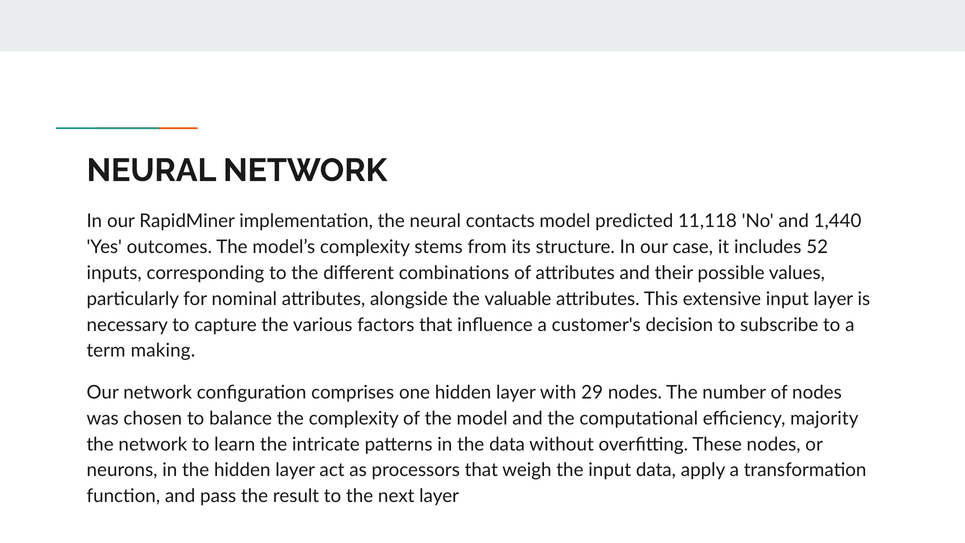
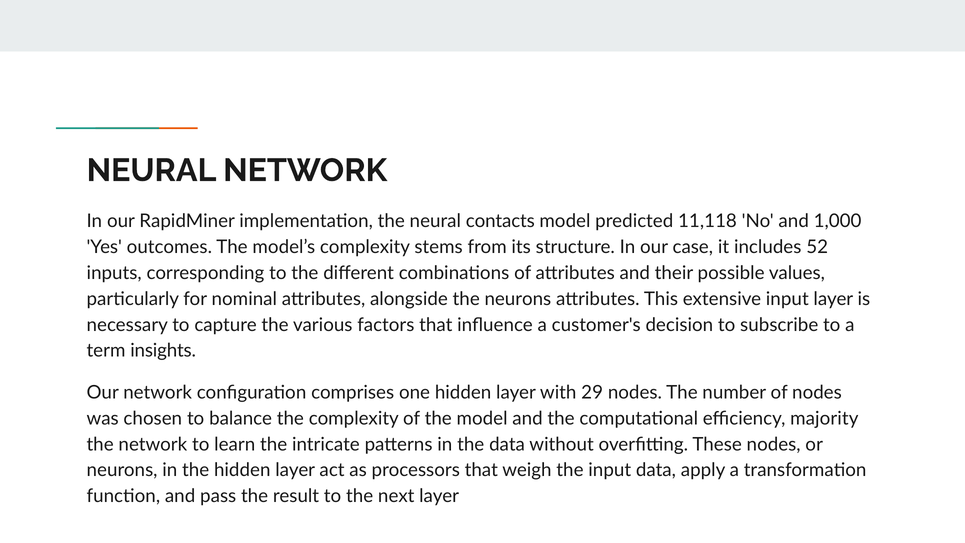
1,440: 1,440 -> 1,000 (838, 221)
the valuable: valuable -> neurons (518, 299)
making: making -> insights (163, 351)
